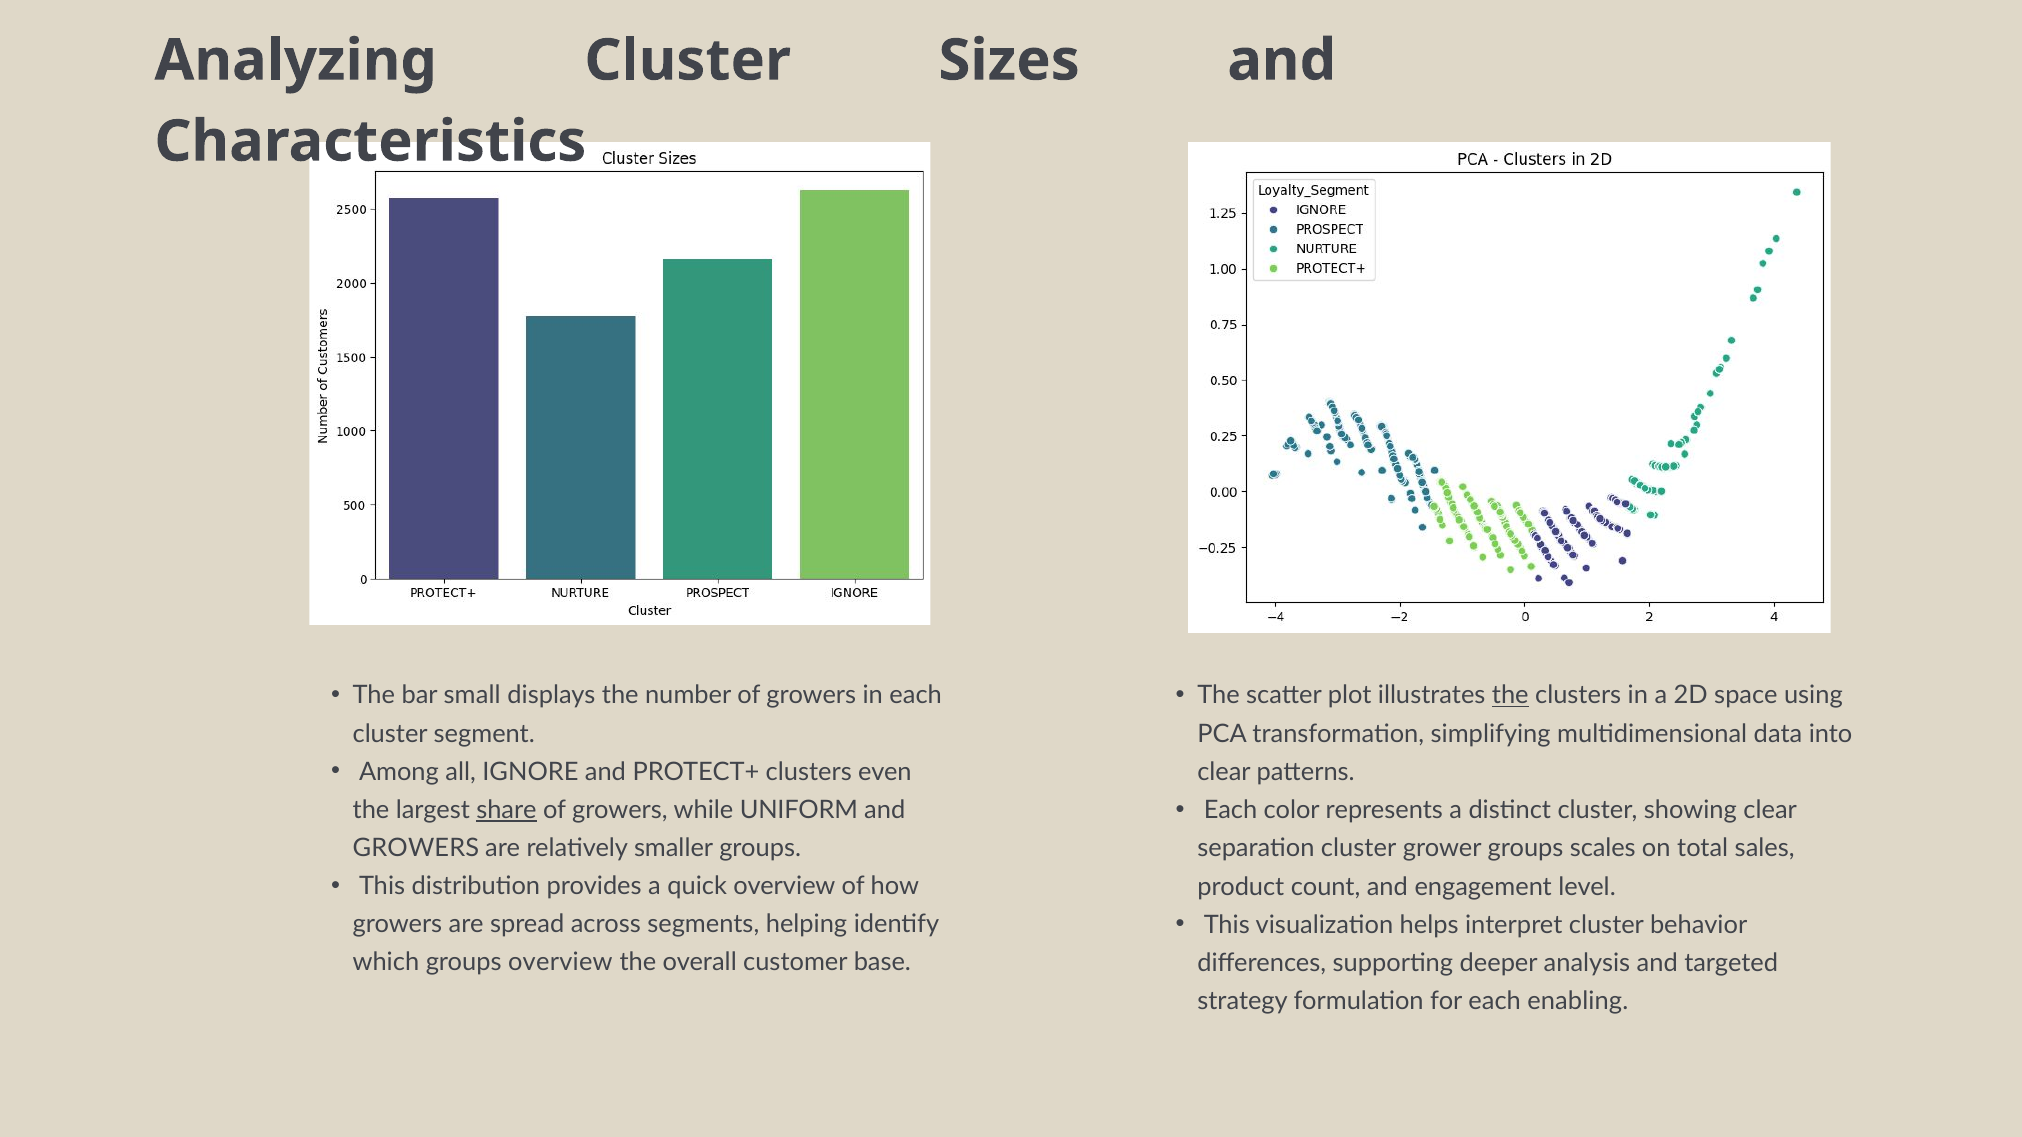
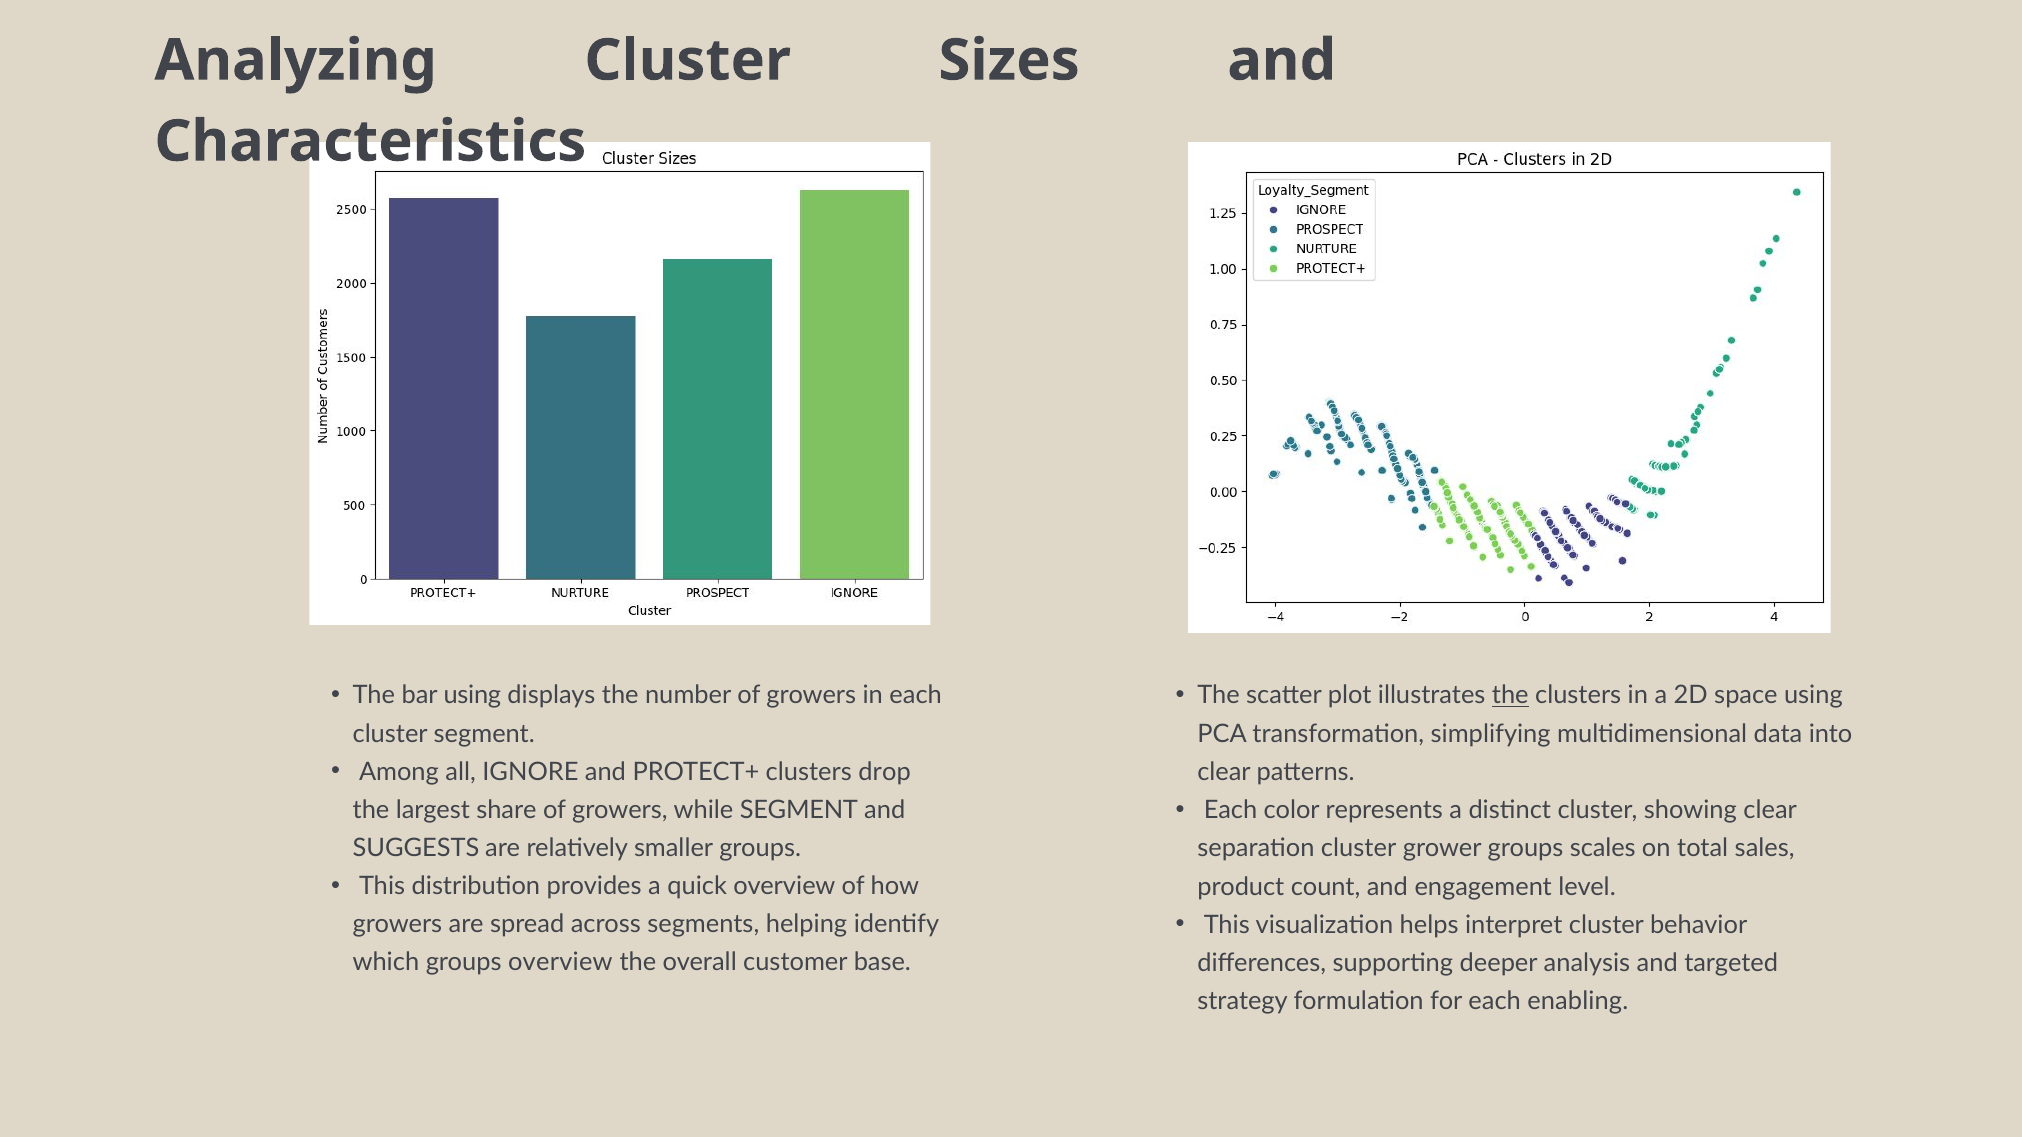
bar small: small -> using (472, 696)
even: even -> drop (885, 772)
share underline: present -> none (507, 810)
while UNIFORM: UNIFORM -> SEGMENT (799, 810)
GROWERS: GROWERS -> SUGGESTS (416, 848)
